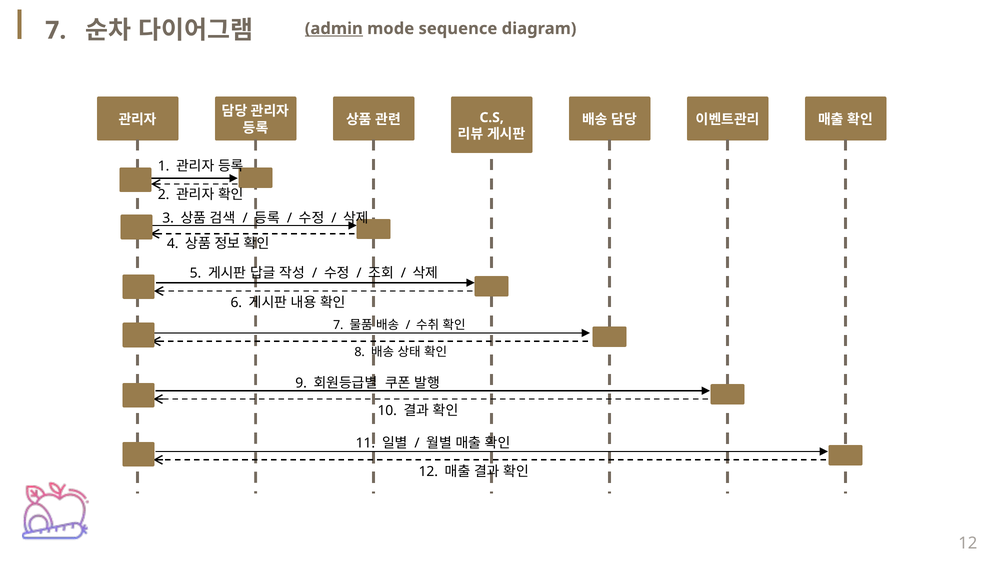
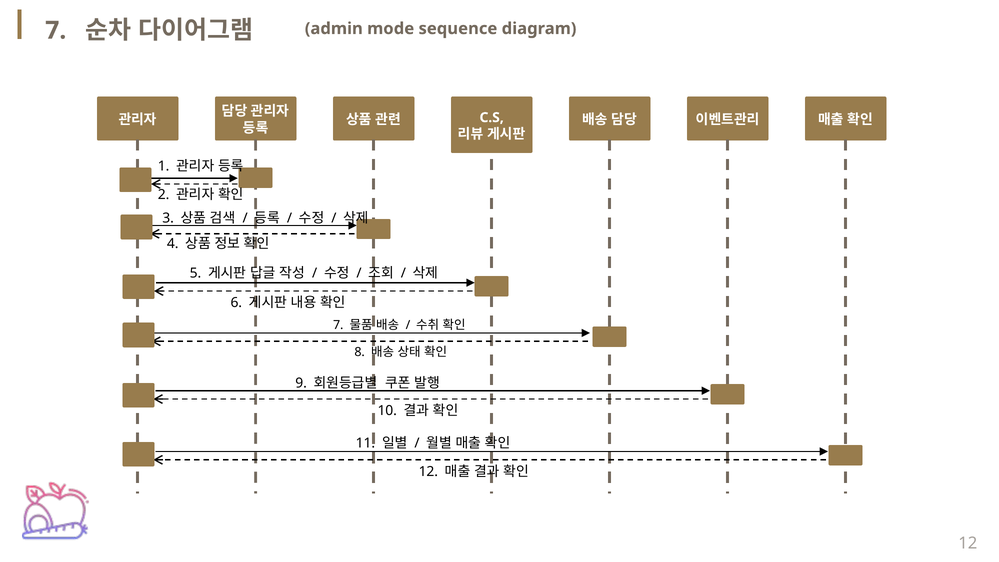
admin underline: present -> none (334, 29)
